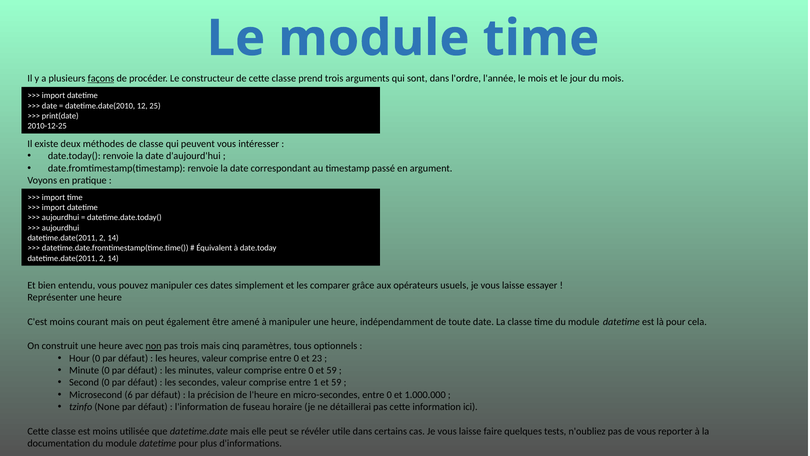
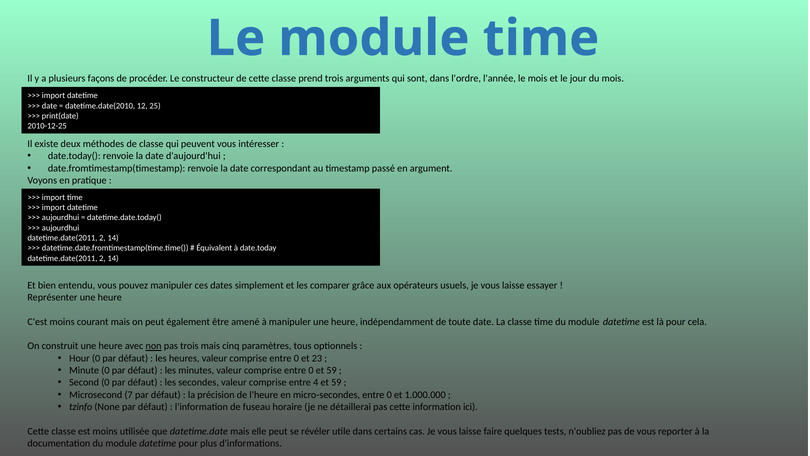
façons underline: present -> none (101, 78)
1: 1 -> 4 (316, 382)
6: 6 -> 7 (129, 394)
